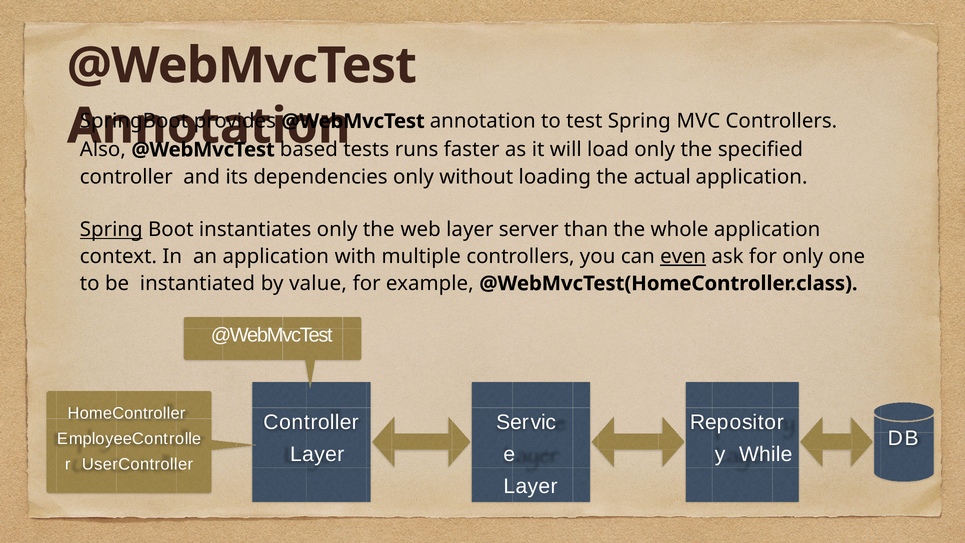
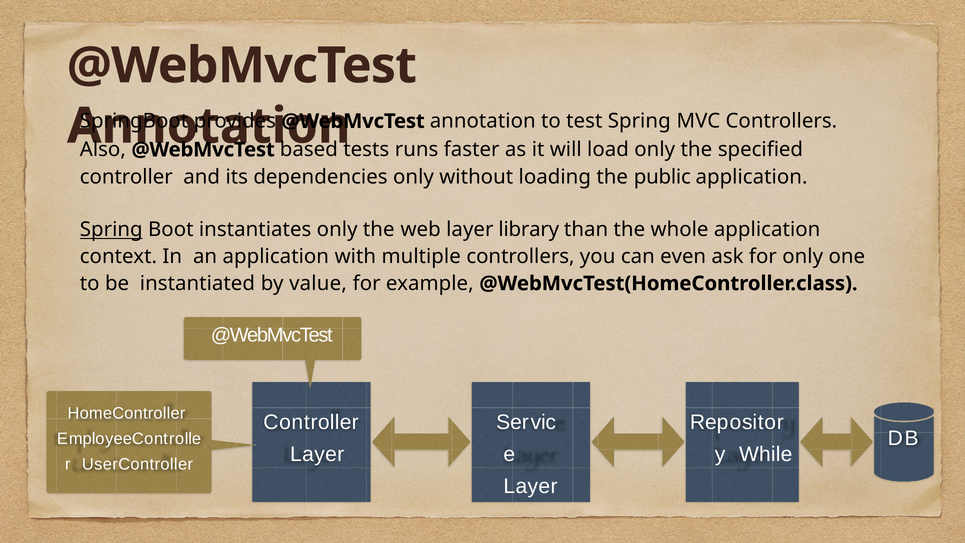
actual: actual -> public (662, 177)
server: server -> library (529, 230)
even underline: present -> none (683, 256)
